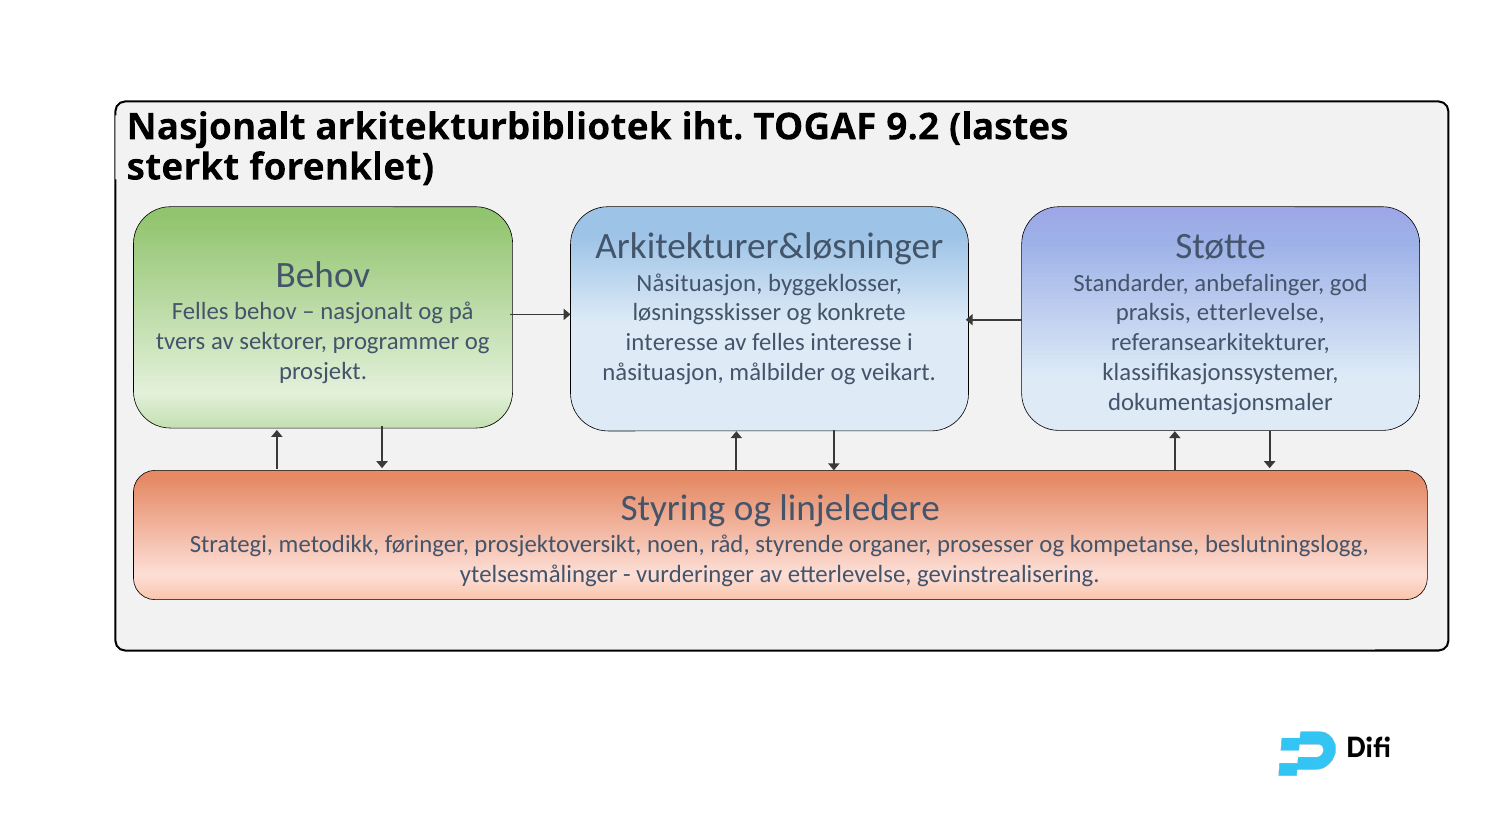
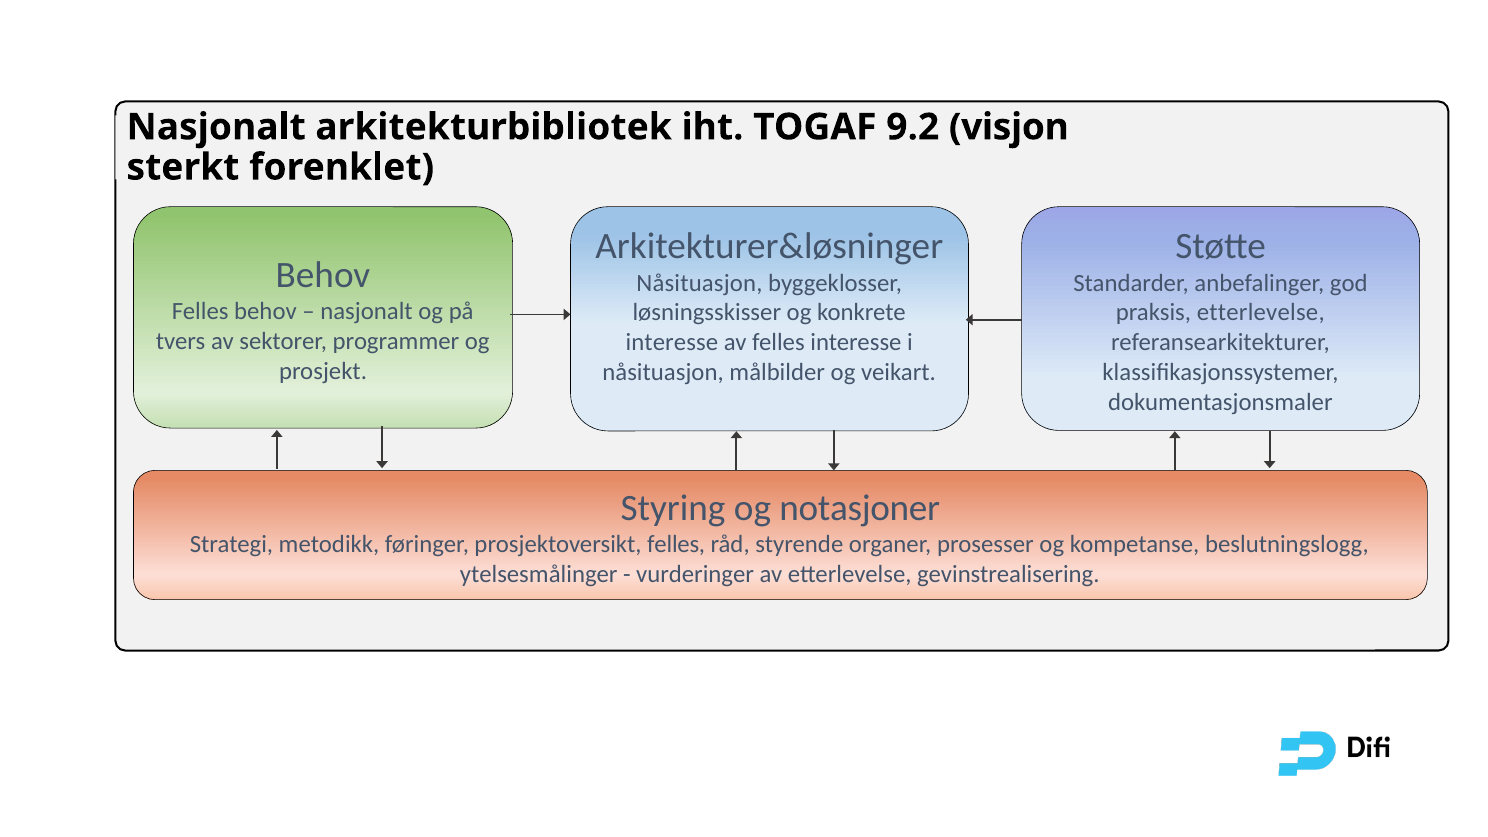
lastes: lastes -> visjon (1009, 127)
linjeledere: linjeledere -> notasjoner (860, 508)
prosjektoversikt noen: noen -> felles (676, 544)
